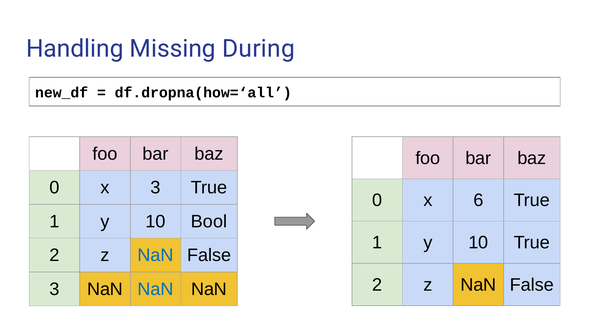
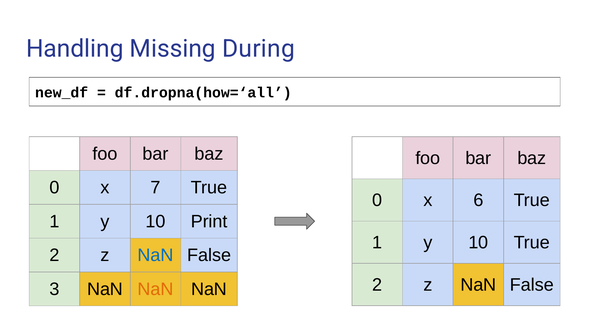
x 3: 3 -> 7 (156, 188)
Bool: Bool -> Print (209, 221)
NaN colour: blue -> orange (156, 289)
